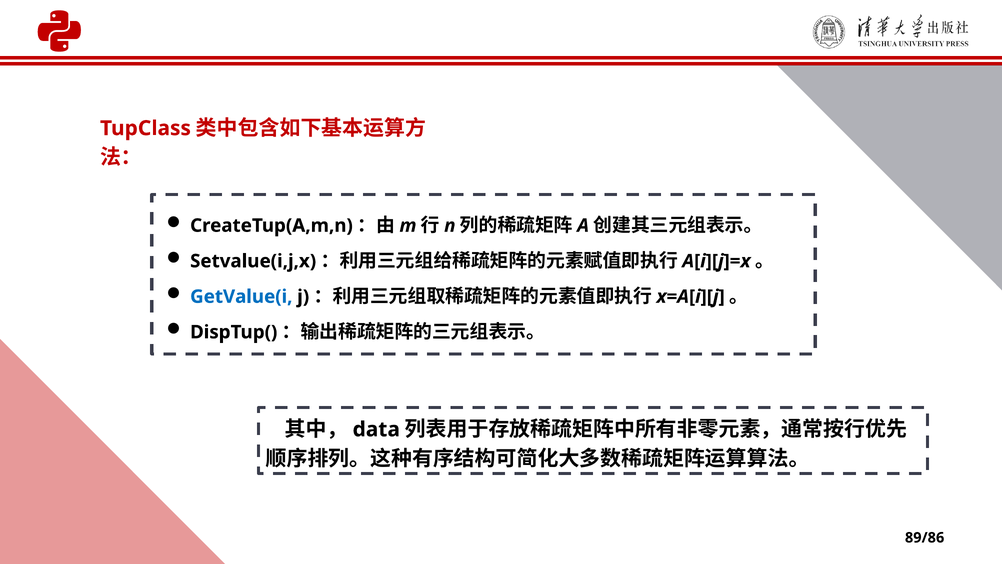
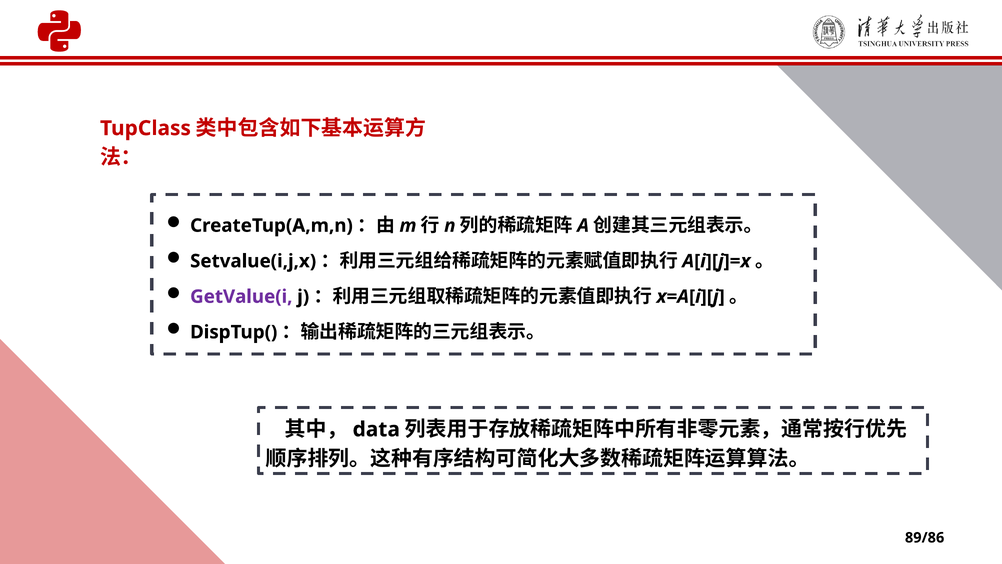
GetValue(i colour: blue -> purple (241, 296)
